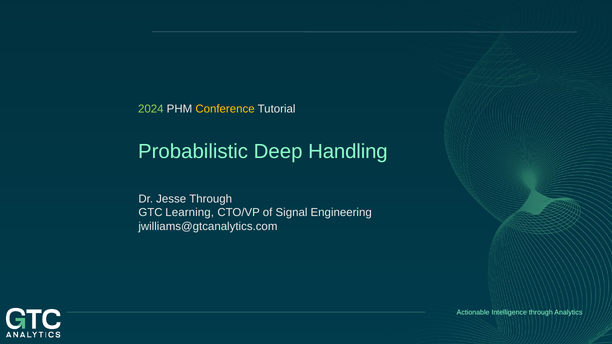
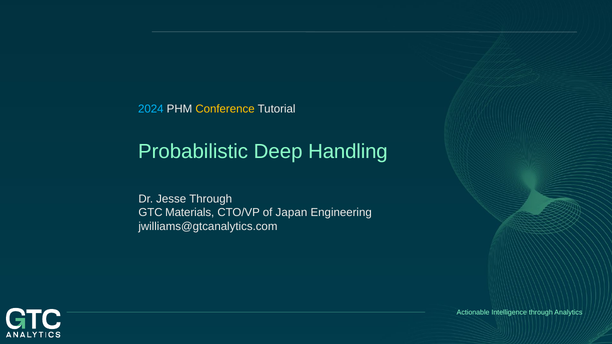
2024 colour: light green -> light blue (151, 109)
Learning: Learning -> Materials (190, 213)
Signal: Signal -> Japan (291, 213)
